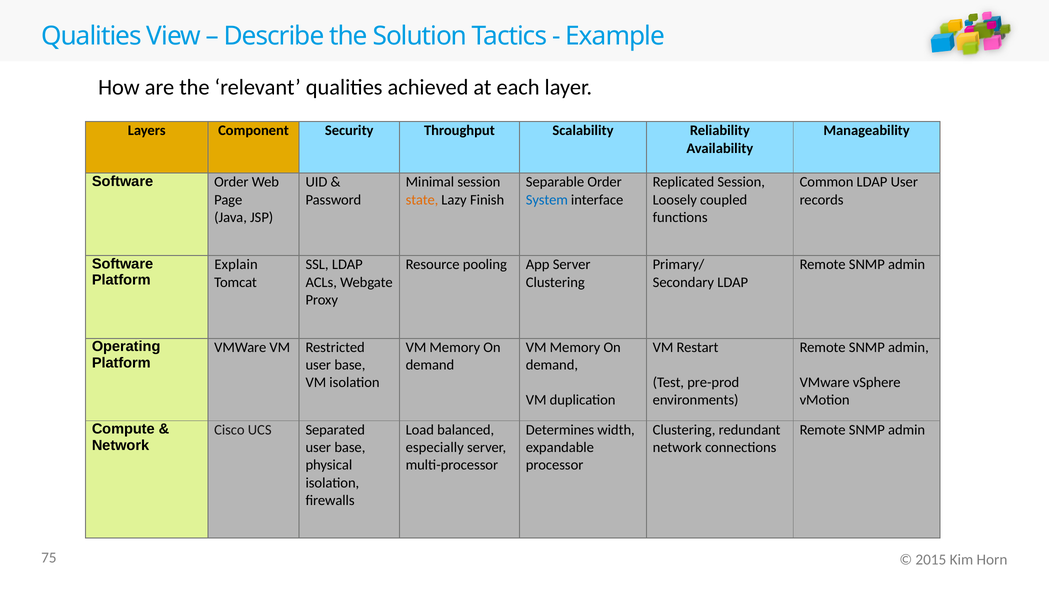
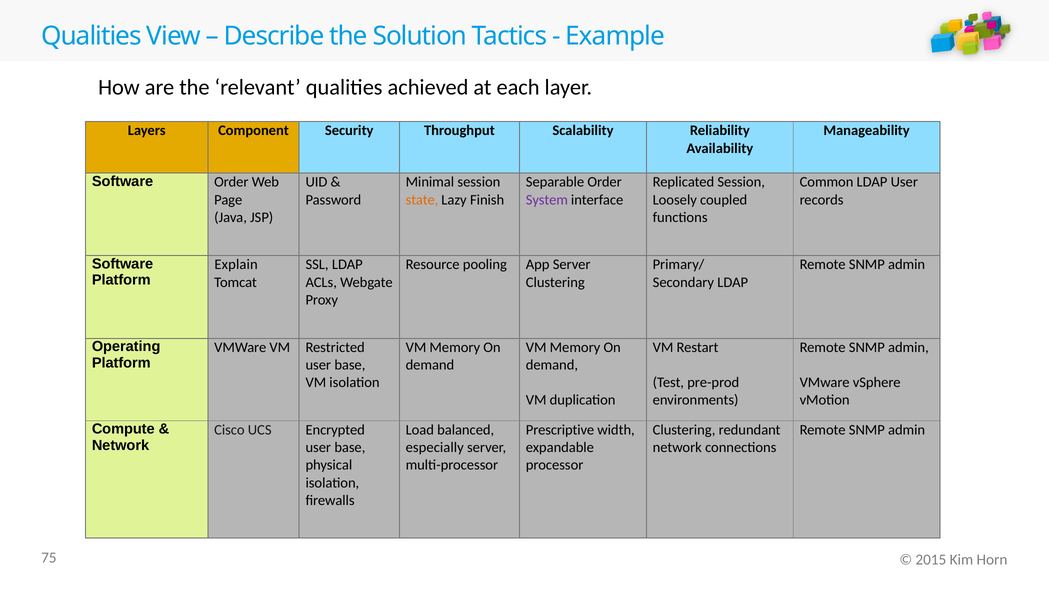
System colour: blue -> purple (547, 200)
Separated: Separated -> Encrypted (335, 430)
Determines: Determines -> Prescriptive (560, 430)
